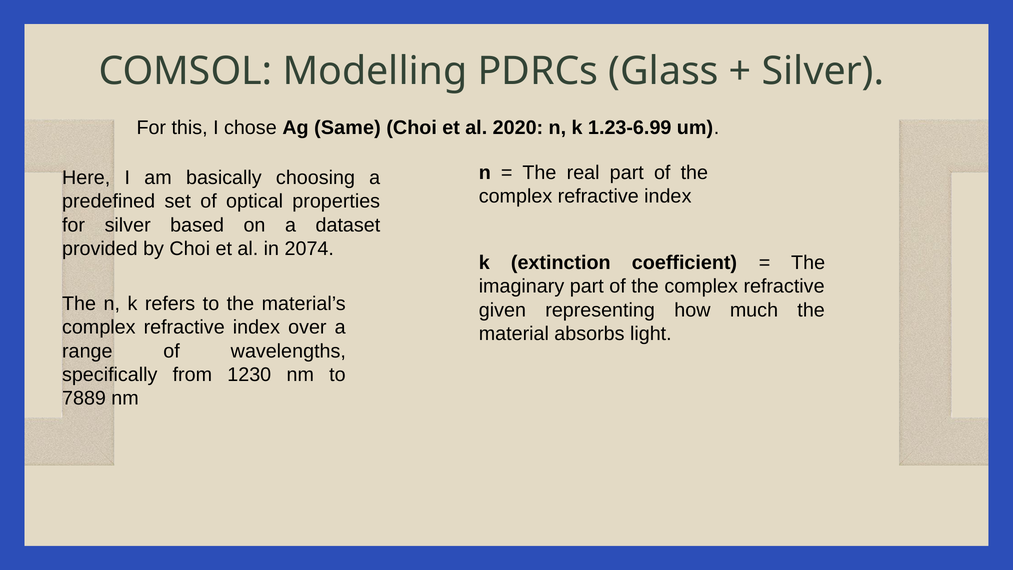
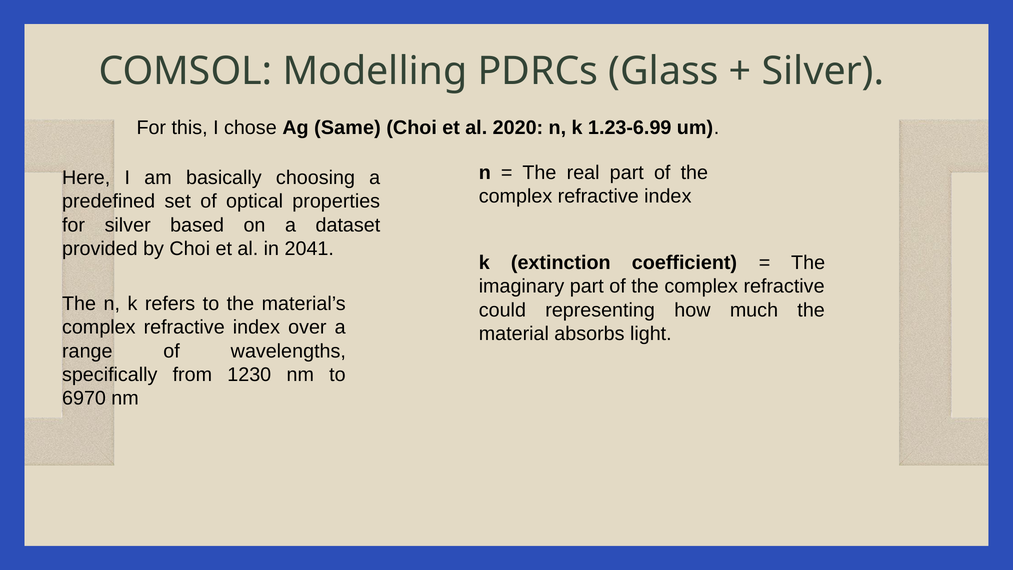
2074: 2074 -> 2041 (309, 249)
given: given -> could (502, 310)
7889: 7889 -> 6970 (84, 398)
